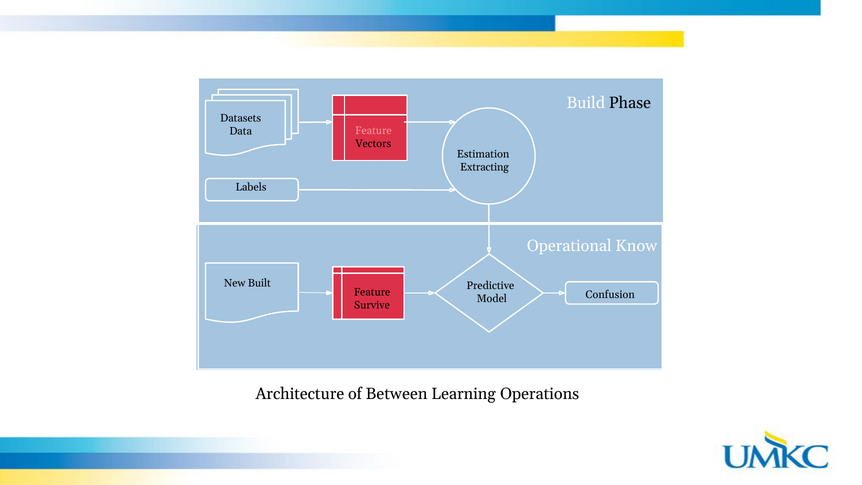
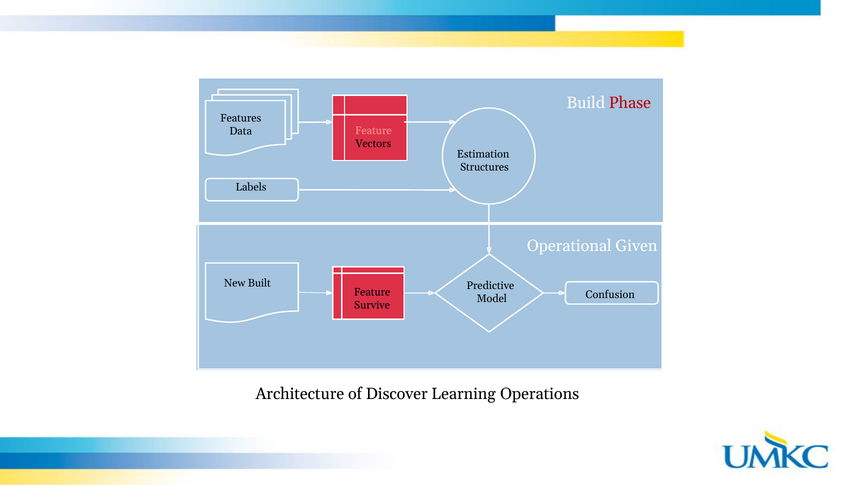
Phase colour: black -> red (630, 103)
Datasets: Datasets -> Features (241, 118)
Extracting: Extracting -> Structures (484, 167)
Know: Know -> Given (636, 246)
Between: Between -> Discover (397, 394)
